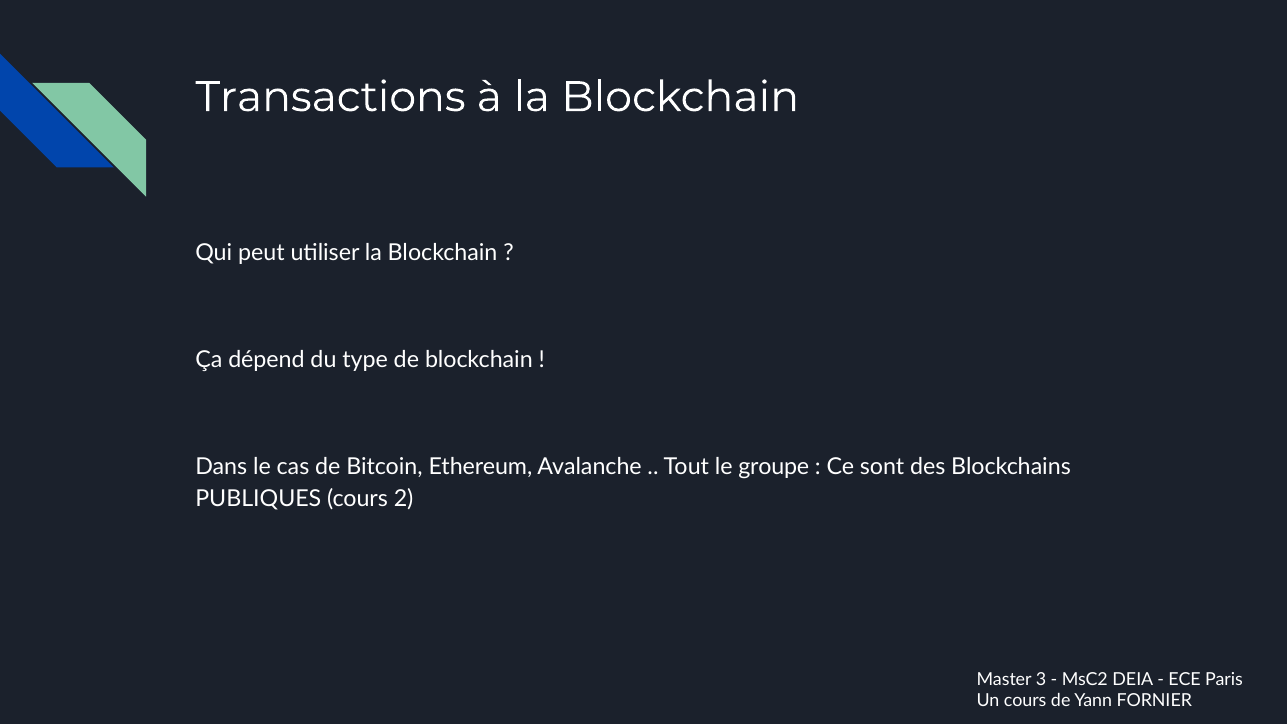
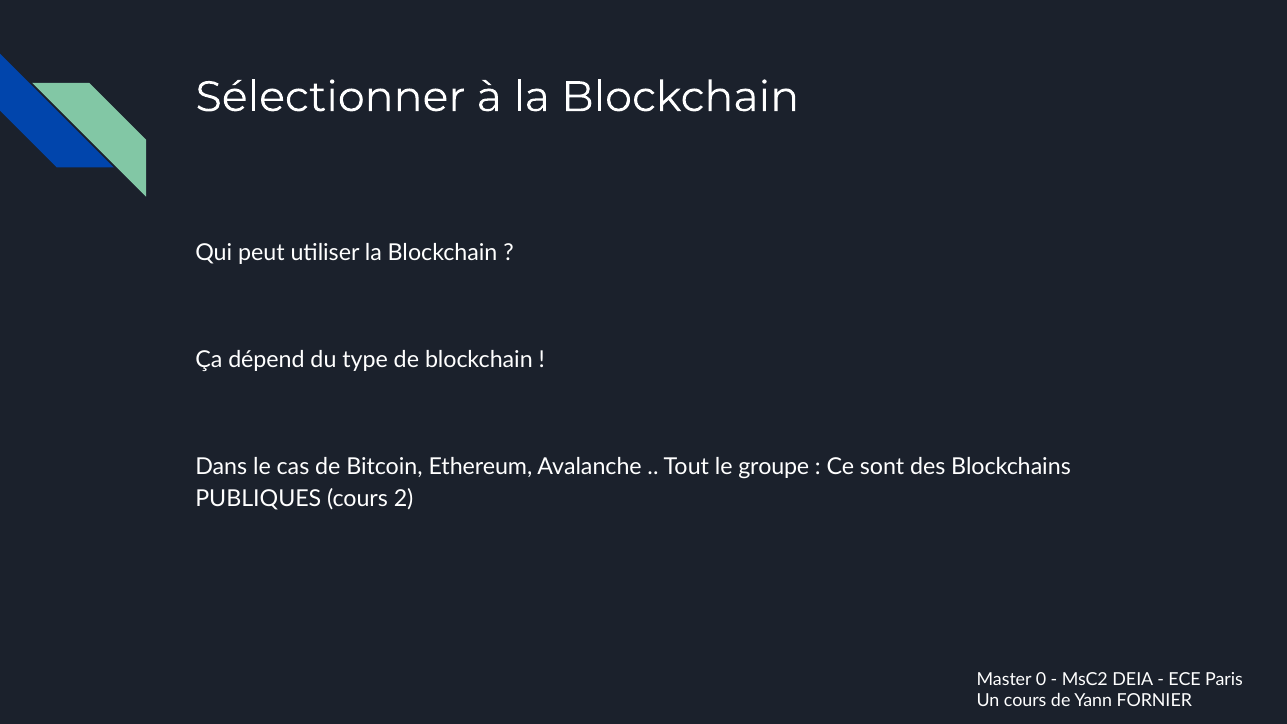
Transactions: Transactions -> Sélectionner (331, 97)
3: 3 -> 0 (1041, 679)
